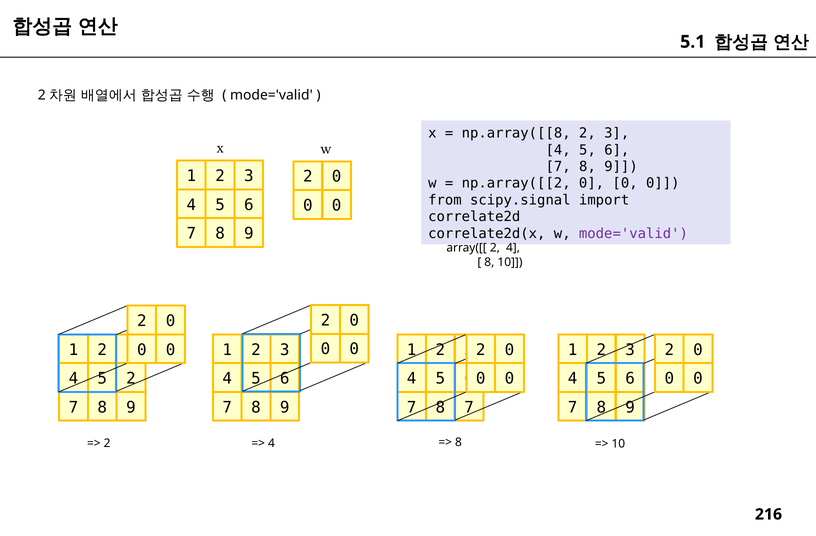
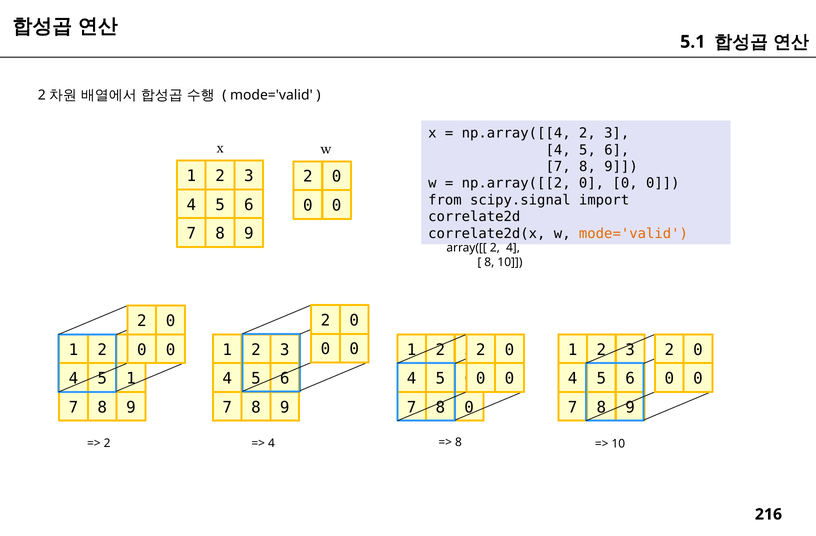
np.array([[8: np.array([[8 -> np.array([[4 (516, 133)
mode='valid colour: purple -> orange (633, 233)
5 2: 2 -> 1 (131, 379)
8 7: 7 -> 0 (469, 407)
